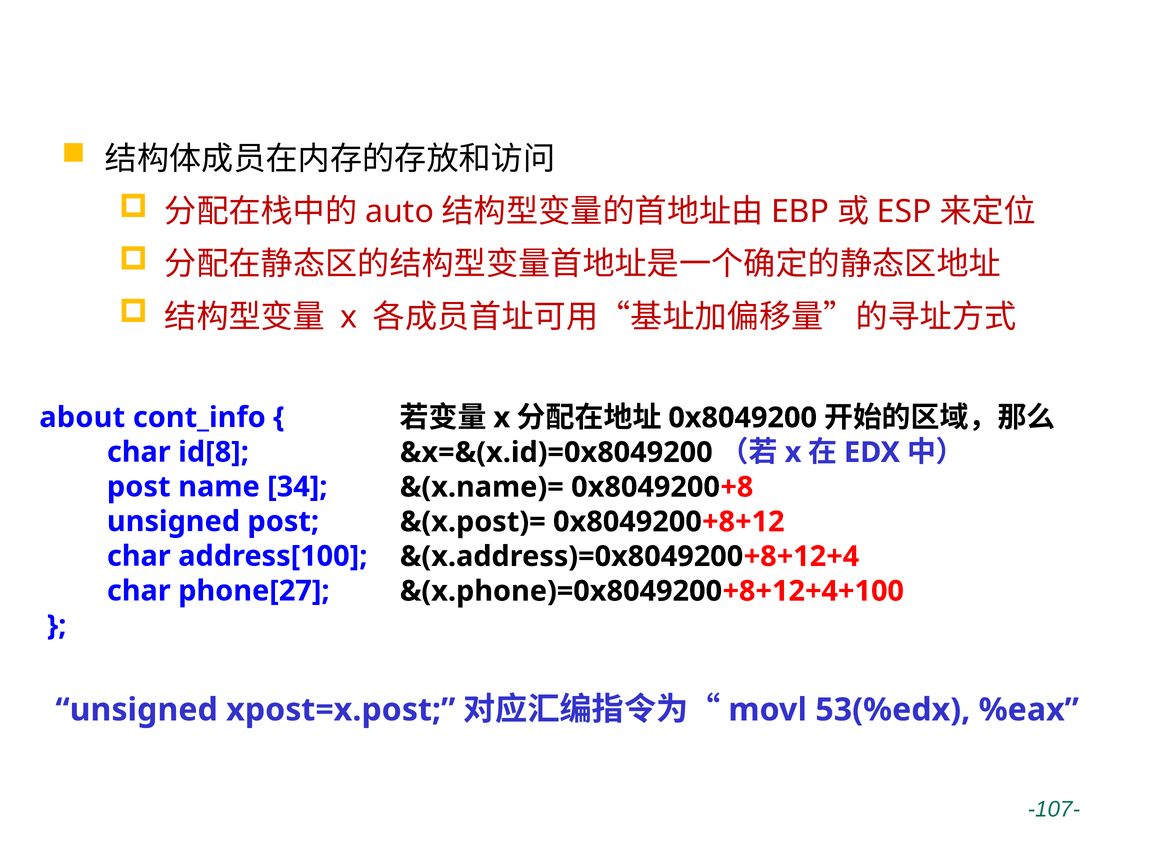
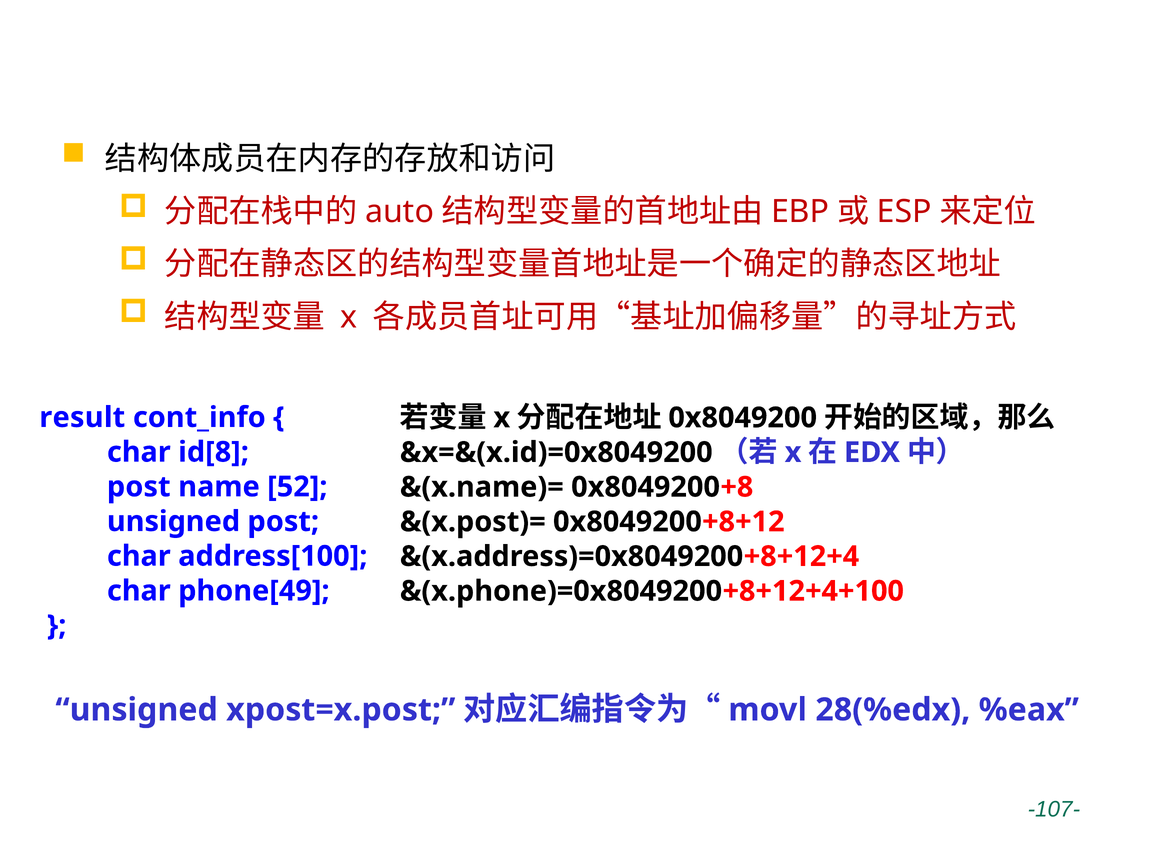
about: about -> result (82, 417)
34: 34 -> 52 (297, 487)
phone[27: phone[27 -> phone[49 (254, 591)
53(%edx: 53(%edx -> 28(%edx (893, 710)
